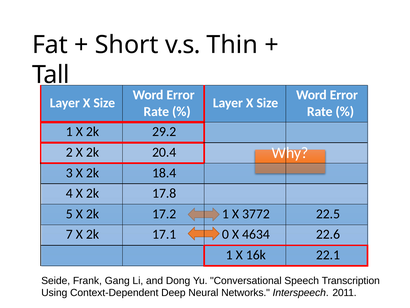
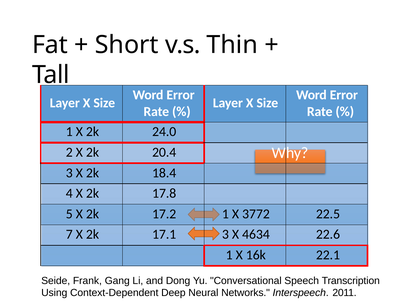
29.2: 29.2 -> 24.0 (164, 132)
17.1 0: 0 -> 3 (225, 234)
